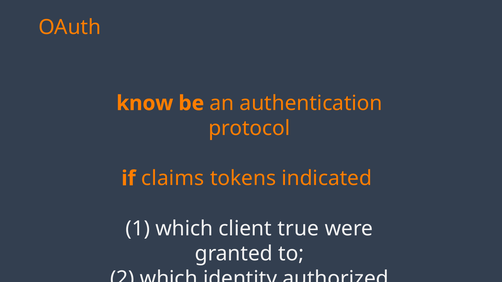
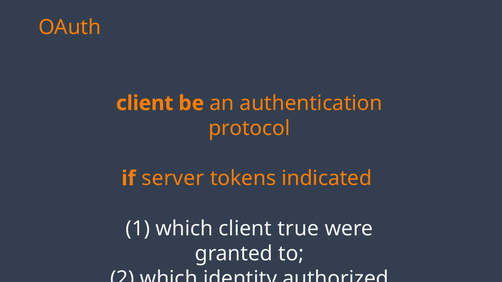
know: know -> client (145, 103)
claims: claims -> server (173, 179)
